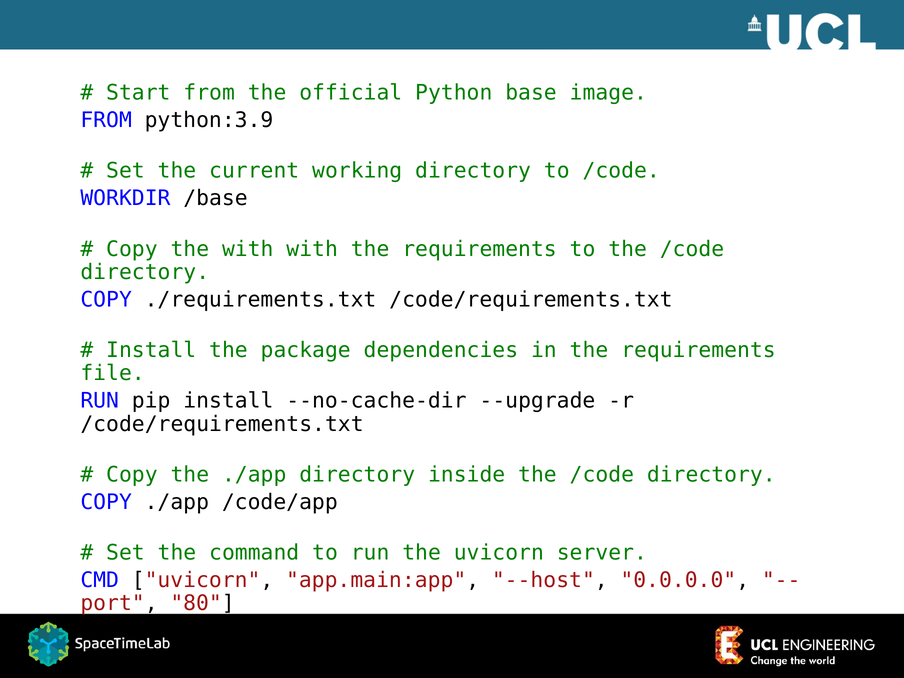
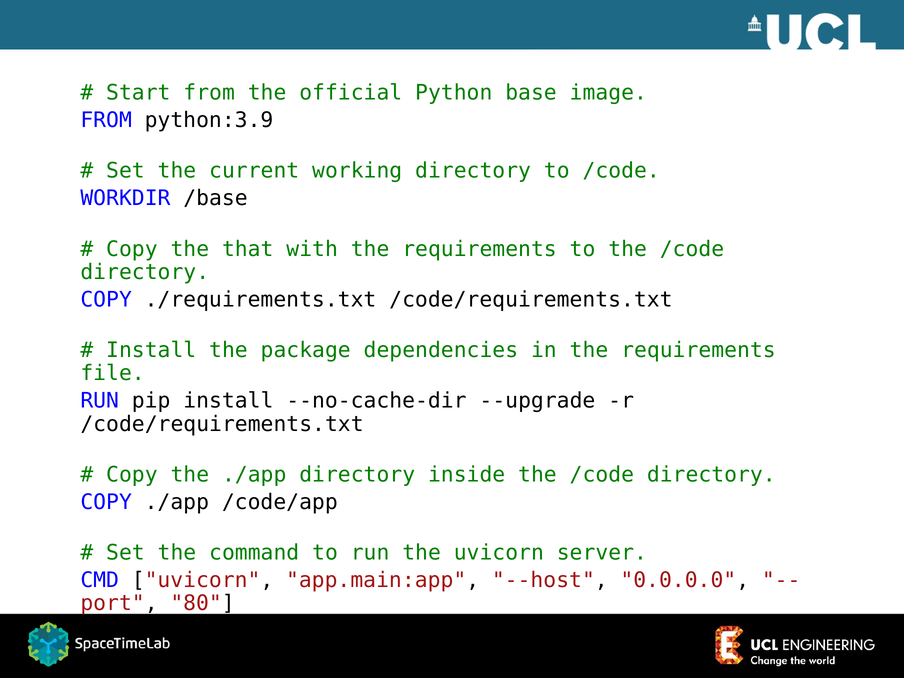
the with: with -> that (248, 249)
